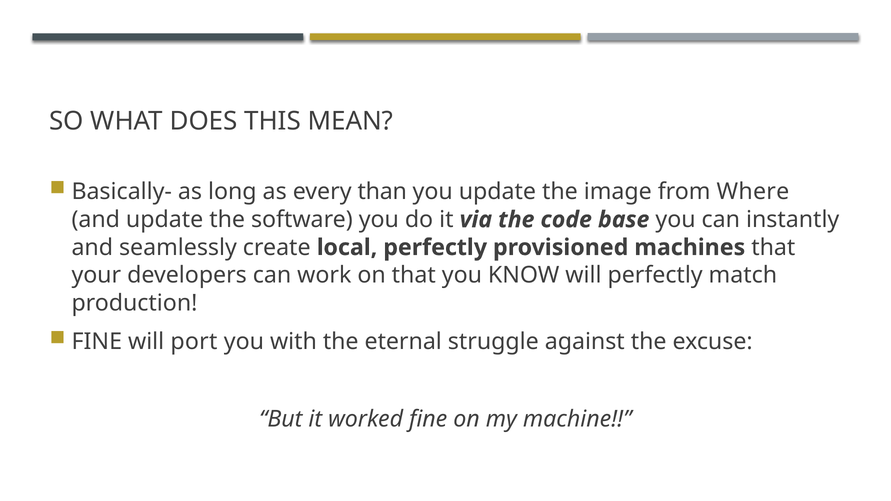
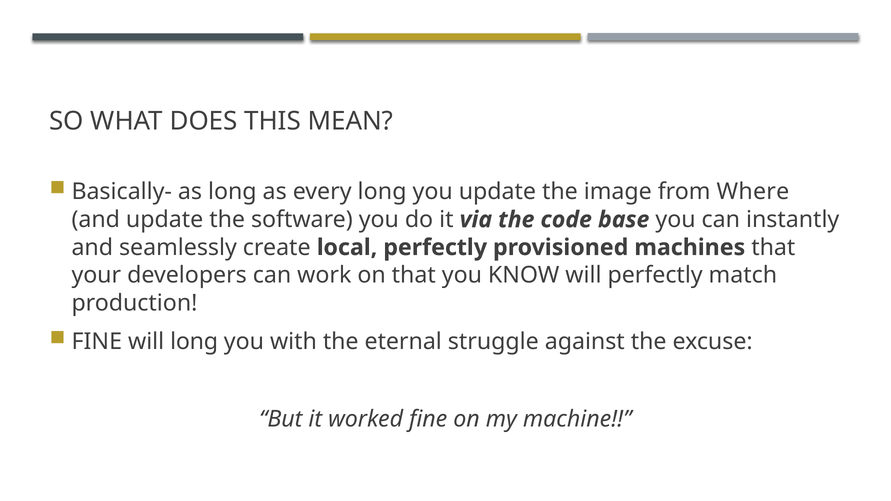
every than: than -> long (382, 192)
will port: port -> long (194, 342)
